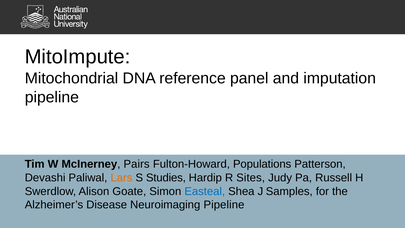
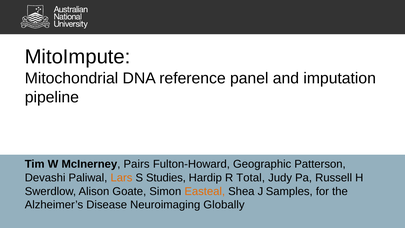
Populations: Populations -> Geographic (262, 164)
Sites: Sites -> Total (251, 178)
Easteal colour: blue -> orange (205, 191)
Neuroimaging Pipeline: Pipeline -> Globally (224, 205)
